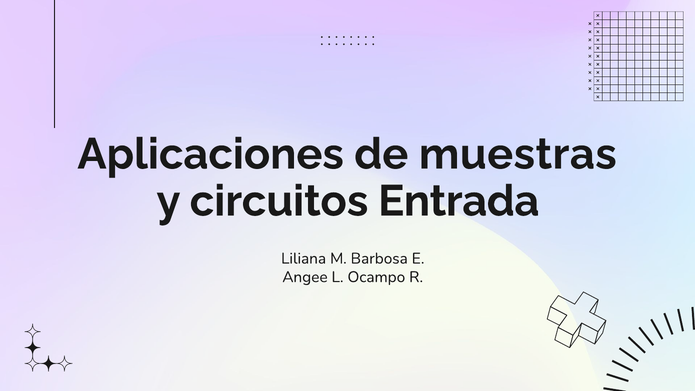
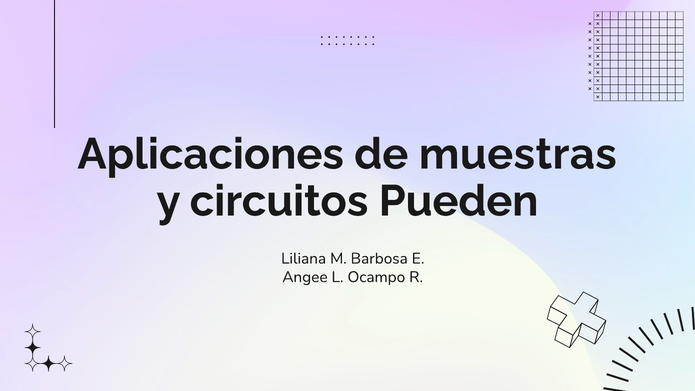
Entrada: Entrada -> Pueden (459, 201)
